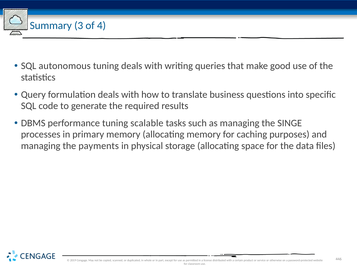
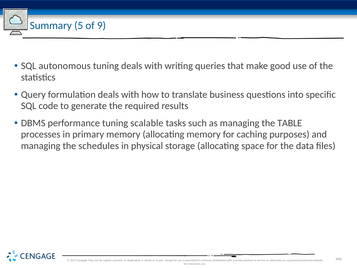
3: 3 -> 5 (79, 26)
4: 4 -> 9 (101, 26)
SINGE: SINGE -> TABLE (290, 123)
payments: payments -> schedules (99, 146)
